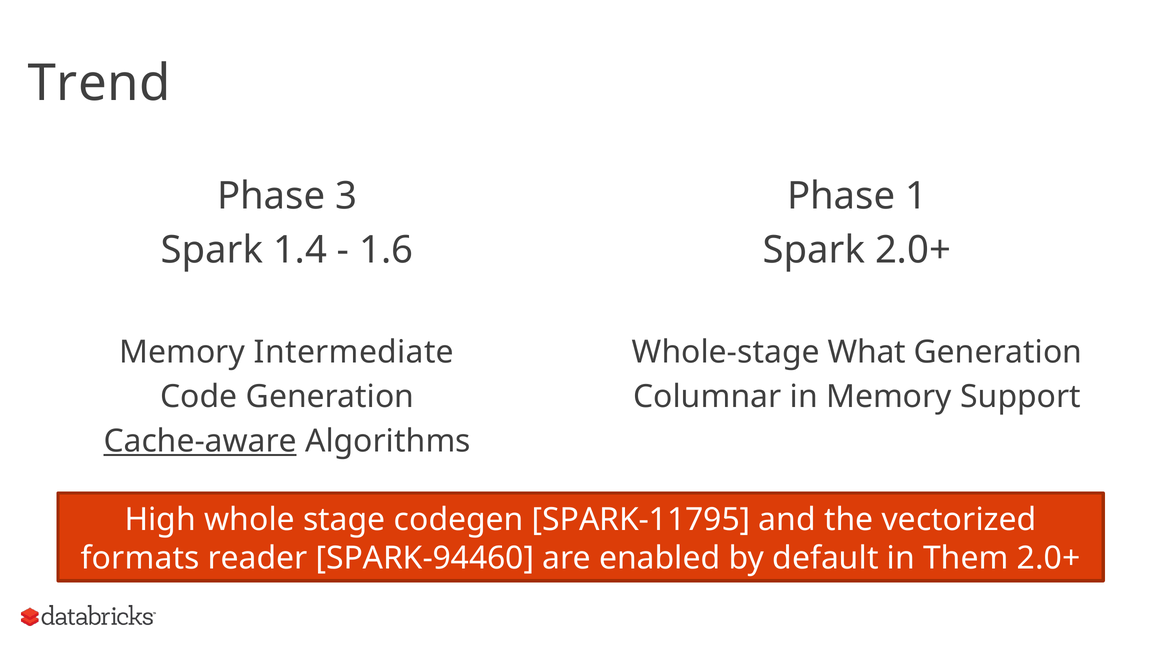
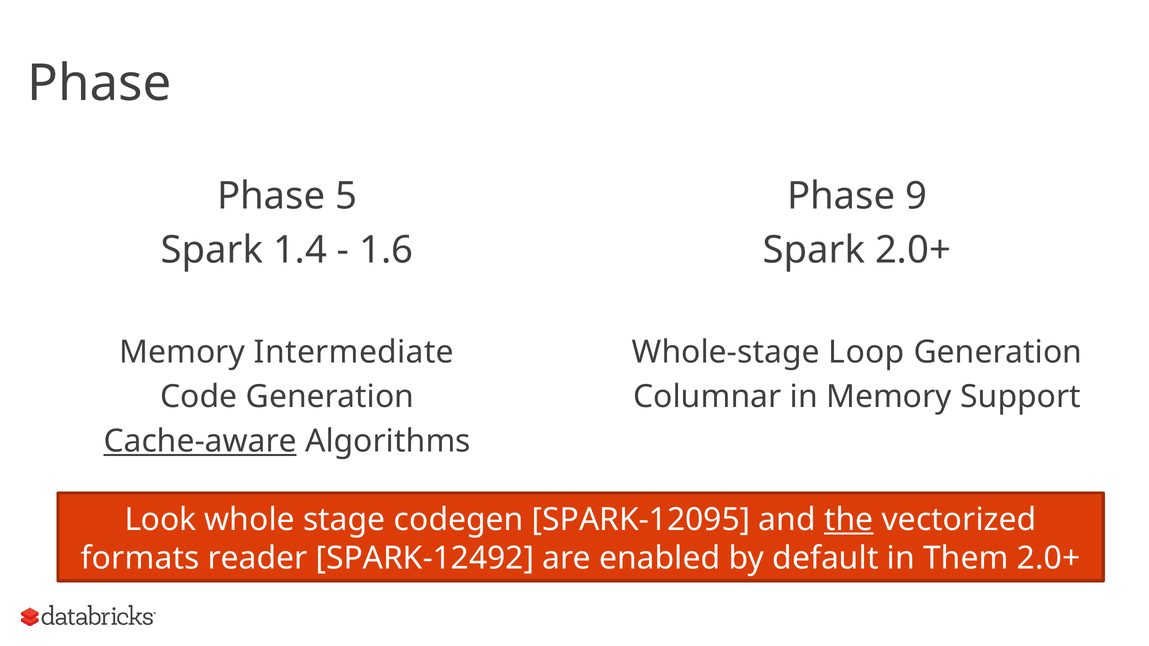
Trend: Trend -> Phase (99, 83)
3: 3 -> 5 (346, 196)
1: 1 -> 9 (916, 196)
What: What -> Loop (866, 352)
High: High -> Look (160, 520)
SPARK-11795: SPARK-11795 -> SPARK-12095 (641, 520)
the underline: none -> present (849, 520)
SPARK-94460: SPARK-94460 -> SPARK-12492 (425, 559)
